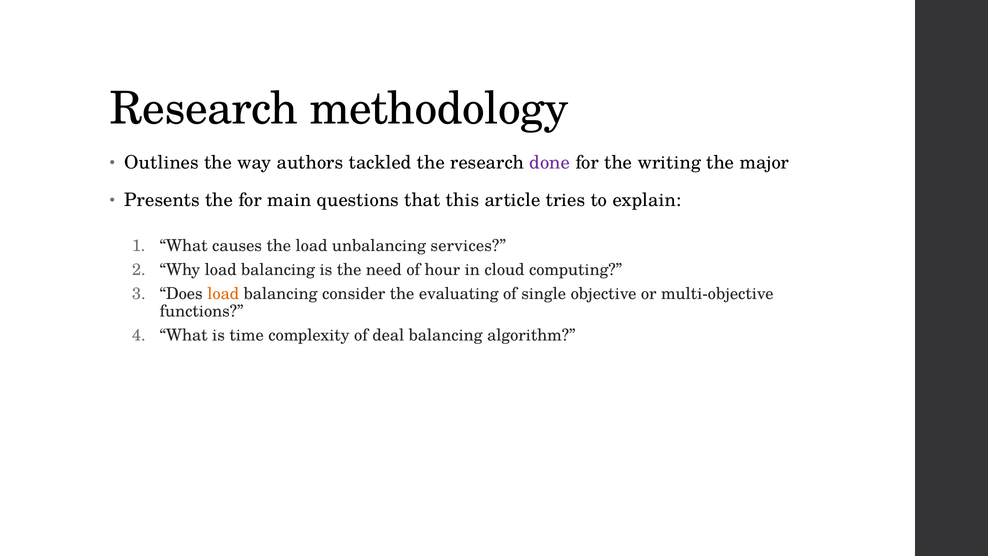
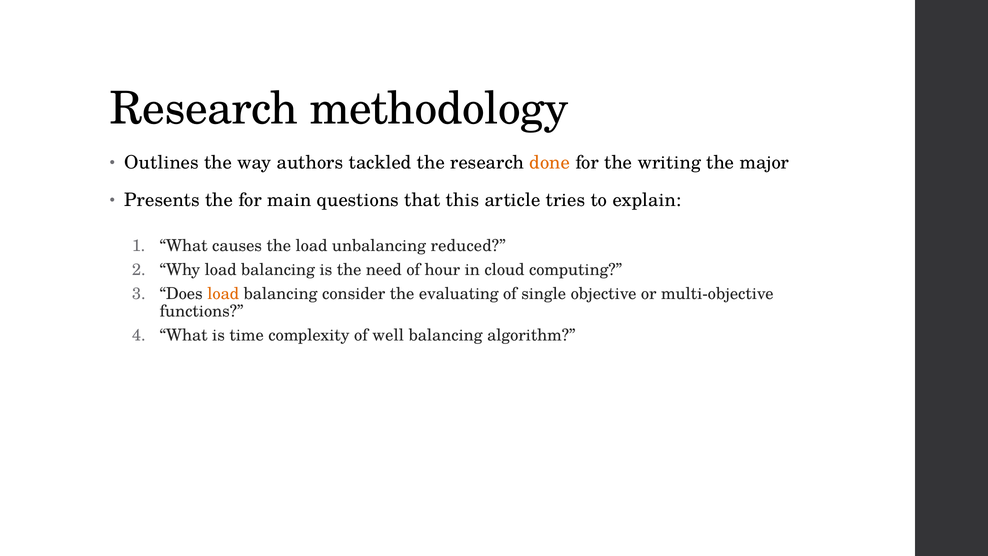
done colour: purple -> orange (550, 163)
services: services -> reduced (468, 246)
deal: deal -> well (388, 335)
